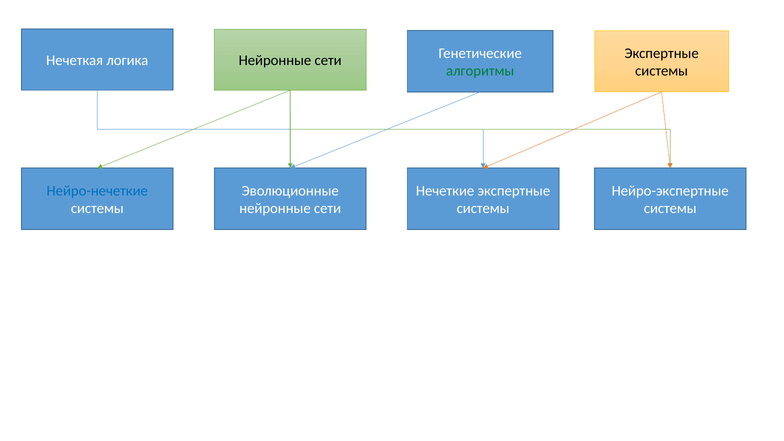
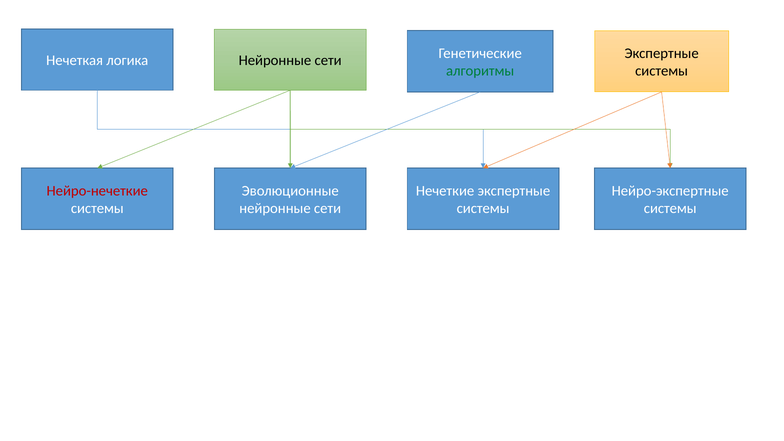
Нейро-нечеткие colour: blue -> red (97, 191)
